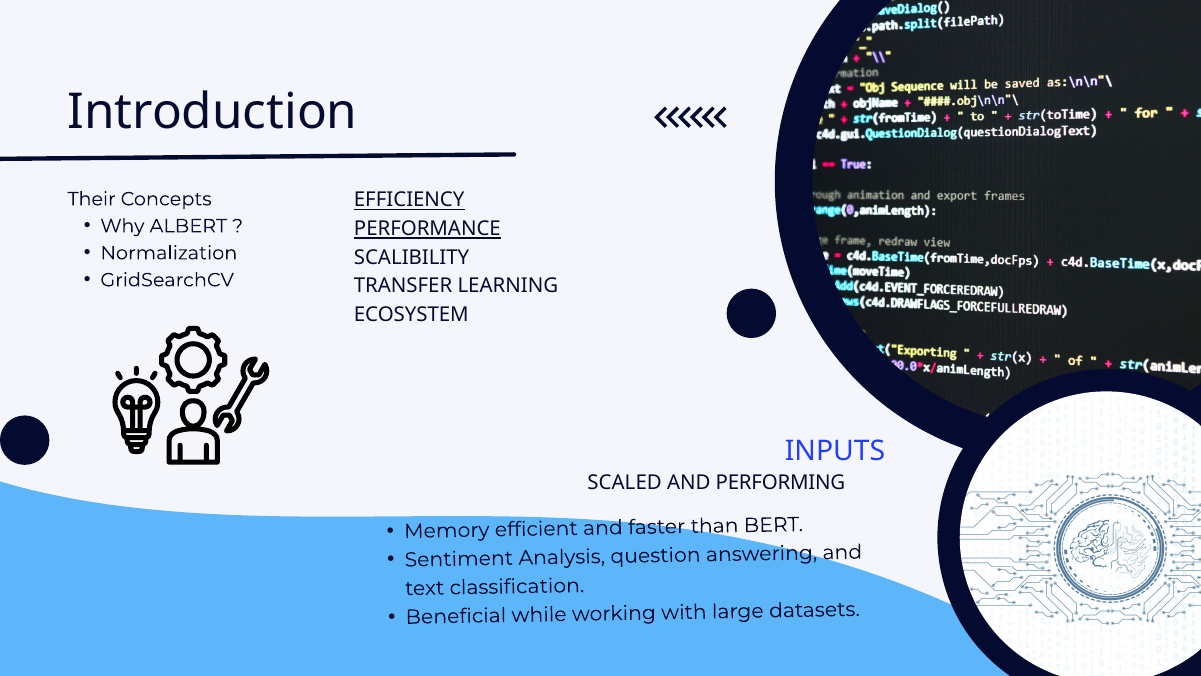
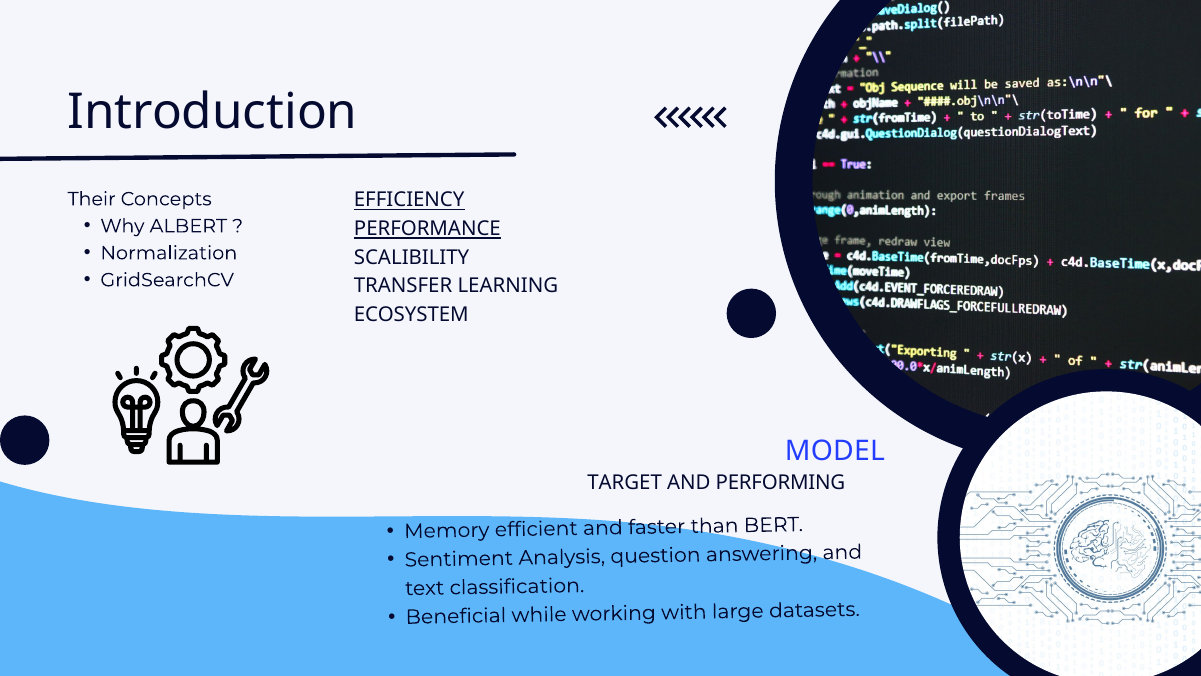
INPUTS: INPUTS -> MODEL (835, 451)
SCALED: SCALED -> TARGET (625, 482)
